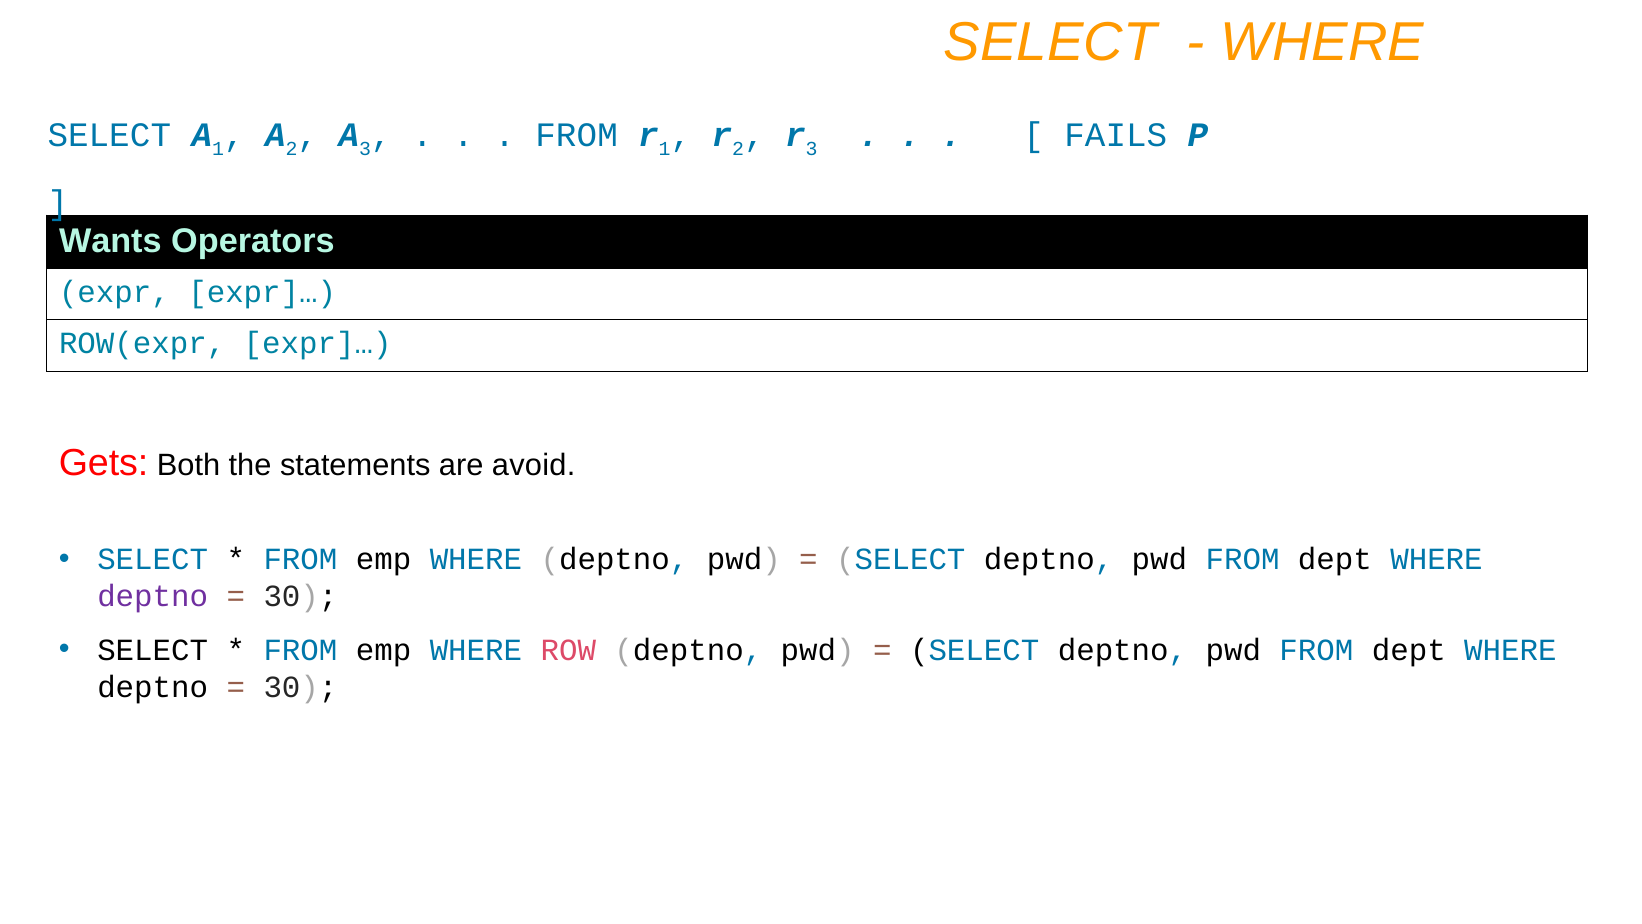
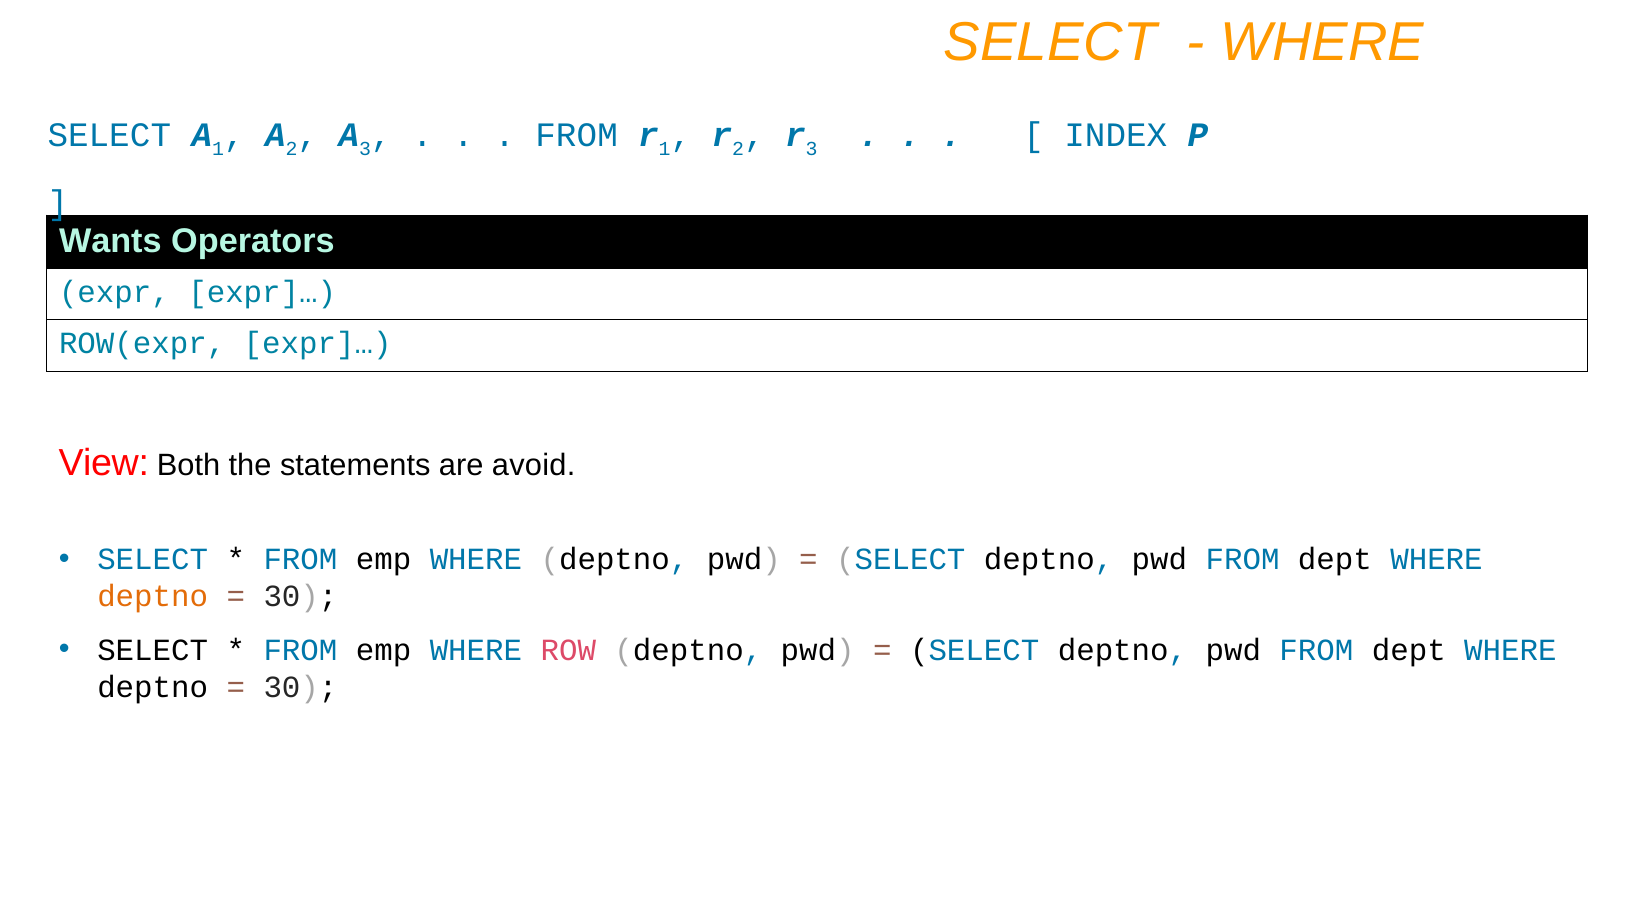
FAILS: FAILS -> INDEX (1116, 136)
Gets: Gets -> View (104, 462)
deptno colour: purple -> orange (153, 596)
